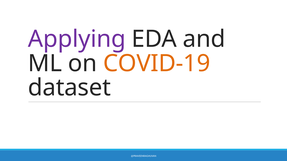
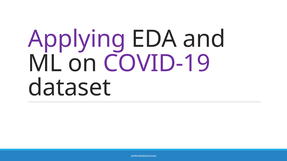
COVID-19 colour: orange -> purple (157, 64)
